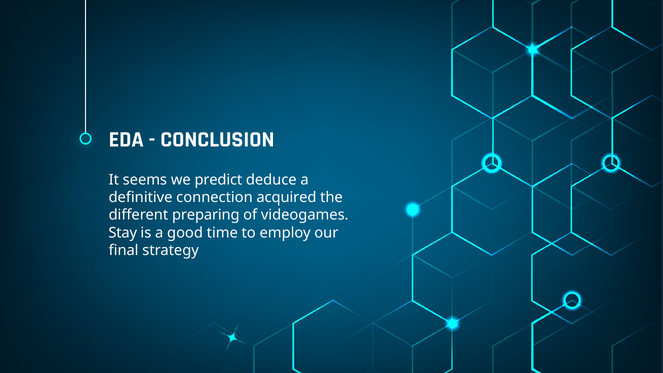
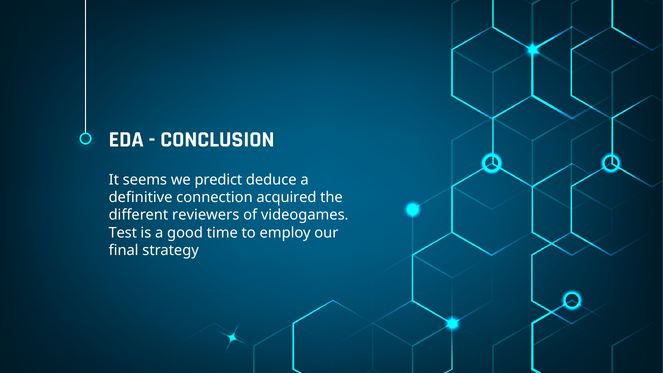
preparing: preparing -> reviewers (206, 215)
Stay: Stay -> Test (123, 233)
